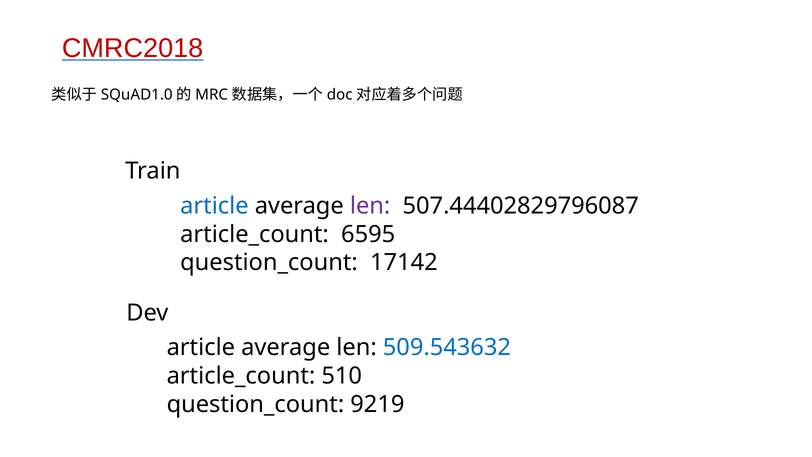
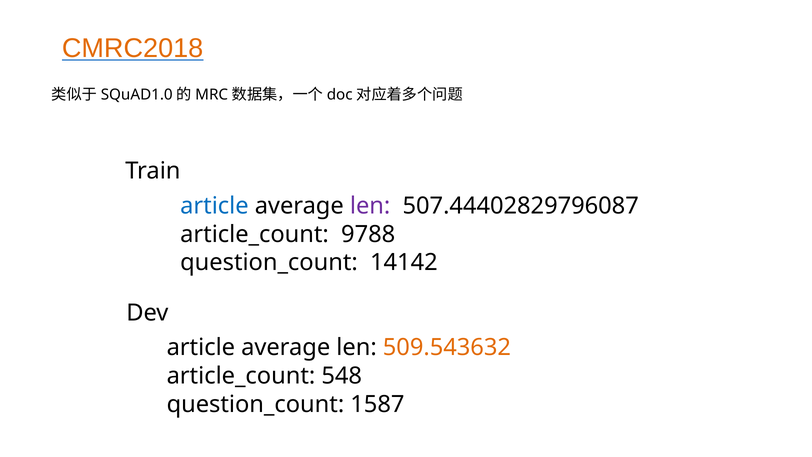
CMRC2018 colour: red -> orange (133, 48)
6595: 6595 -> 9788 (368, 234)
17142: 17142 -> 14142 (404, 262)
509.543632 colour: blue -> orange (447, 347)
510: 510 -> 548 (342, 376)
9219: 9219 -> 1587 (377, 404)
